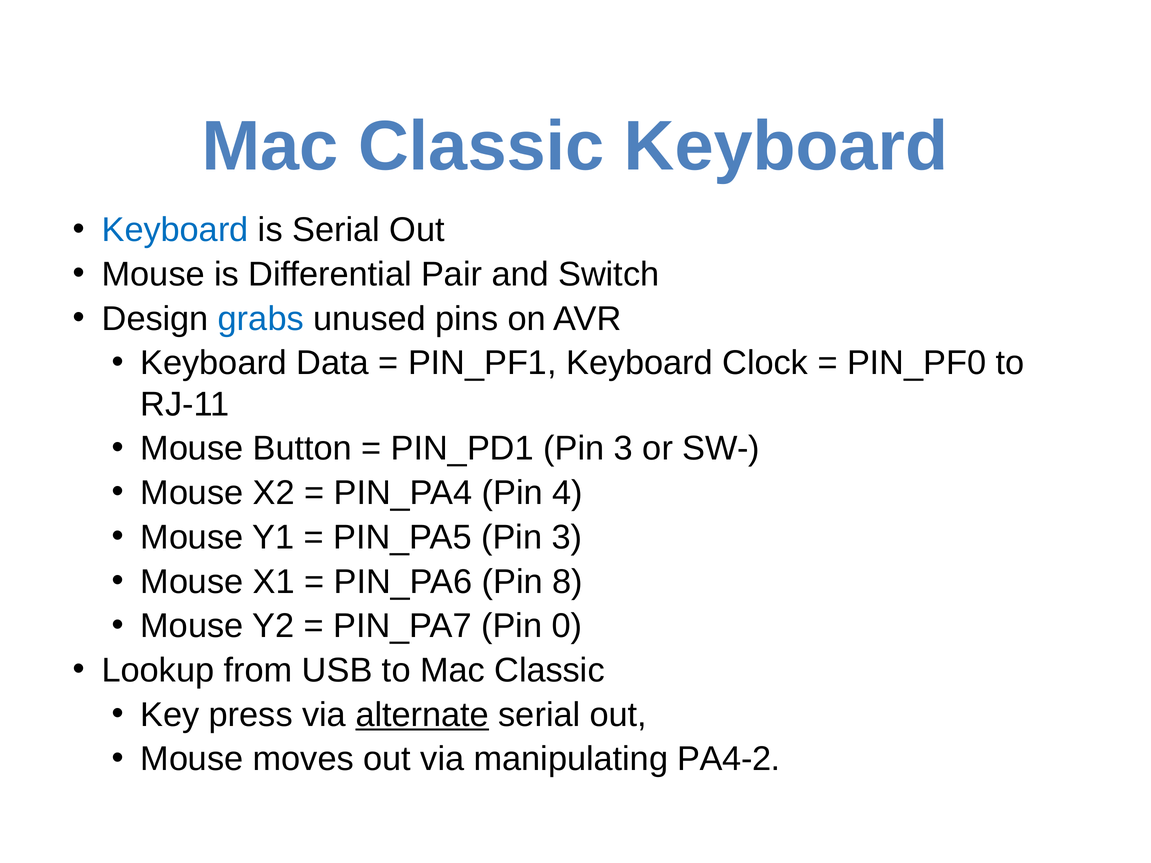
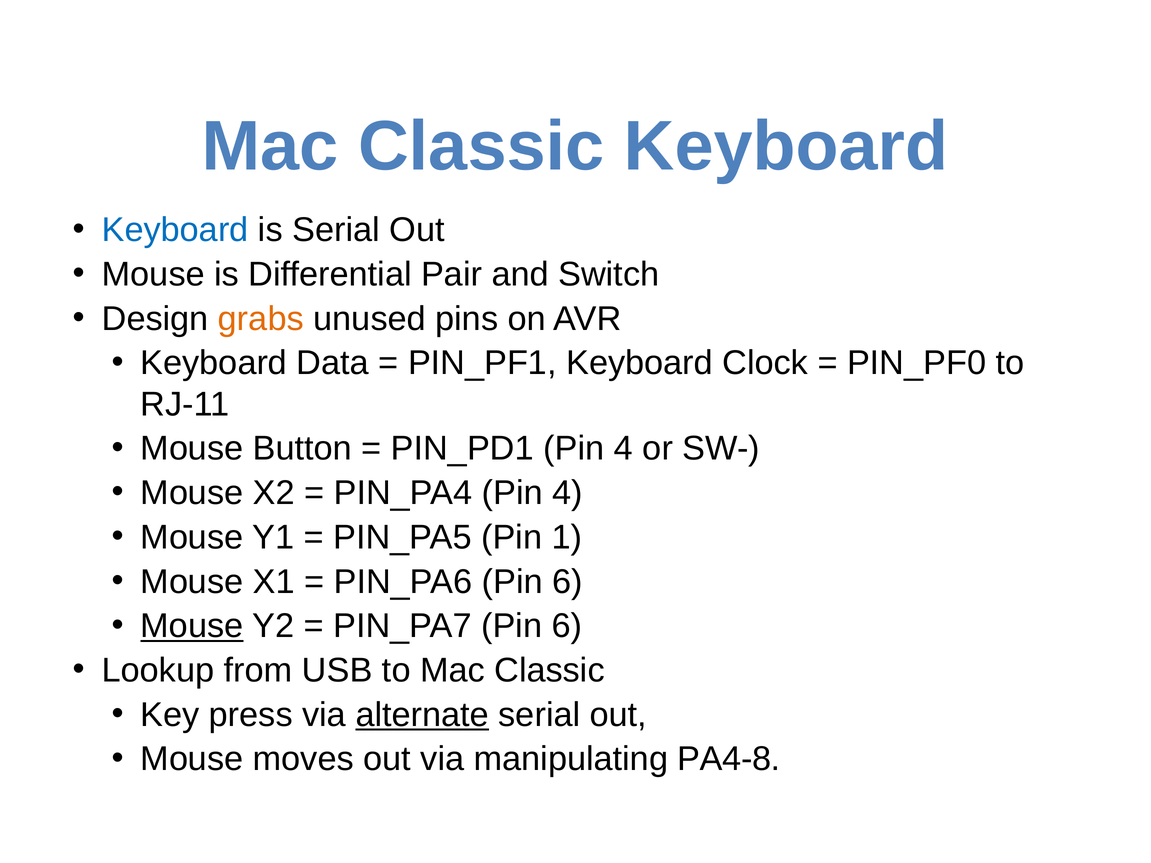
grabs colour: blue -> orange (261, 319)
PIN_PD1 Pin 3: 3 -> 4 (623, 449)
PIN_PA5 Pin 3: 3 -> 1 (567, 537)
PIN_PA6 Pin 8: 8 -> 6 (568, 582)
Mouse underline: none -> present (192, 626)
PIN_PA7 Pin 0: 0 -> 6 (567, 626)
PA4-2: PA4-2 -> PA4-8 (729, 759)
